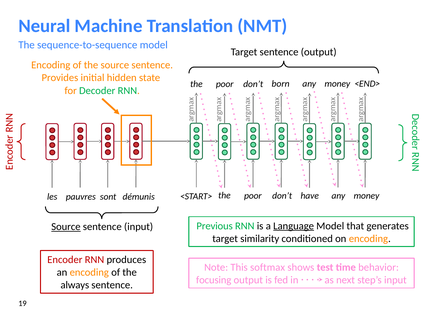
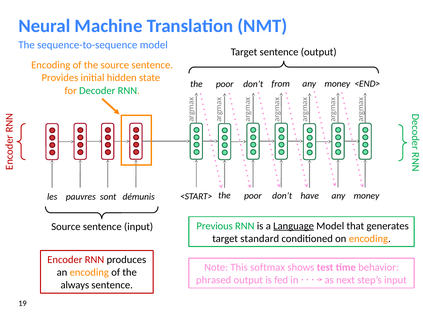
born: born -> from (281, 84)
Source underline: present -> none (66, 227)
similarity: similarity -> standard (260, 239)
focusing: focusing -> phrased (214, 280)
